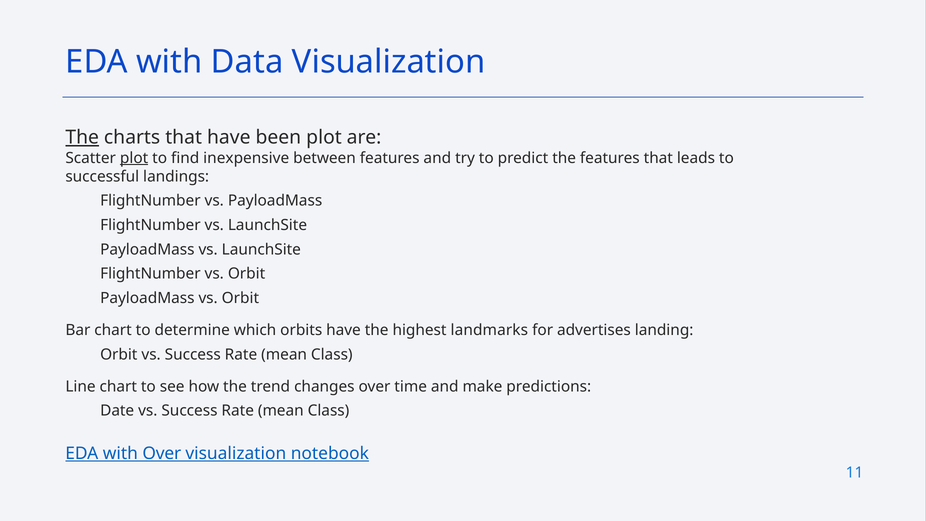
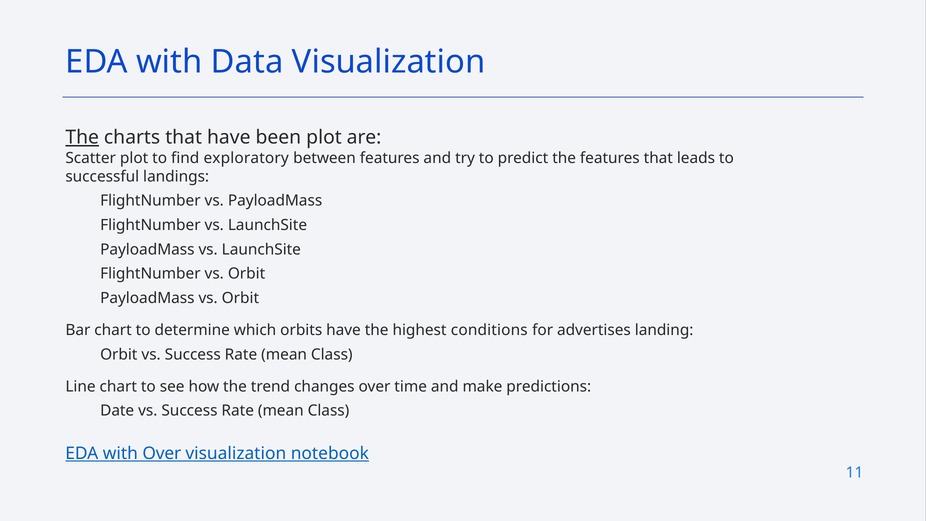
plot underline: present -> none (134, 158)
inexpensive: inexpensive -> exploratory (246, 158)
landmarks: landmarks -> conditions (489, 330)
